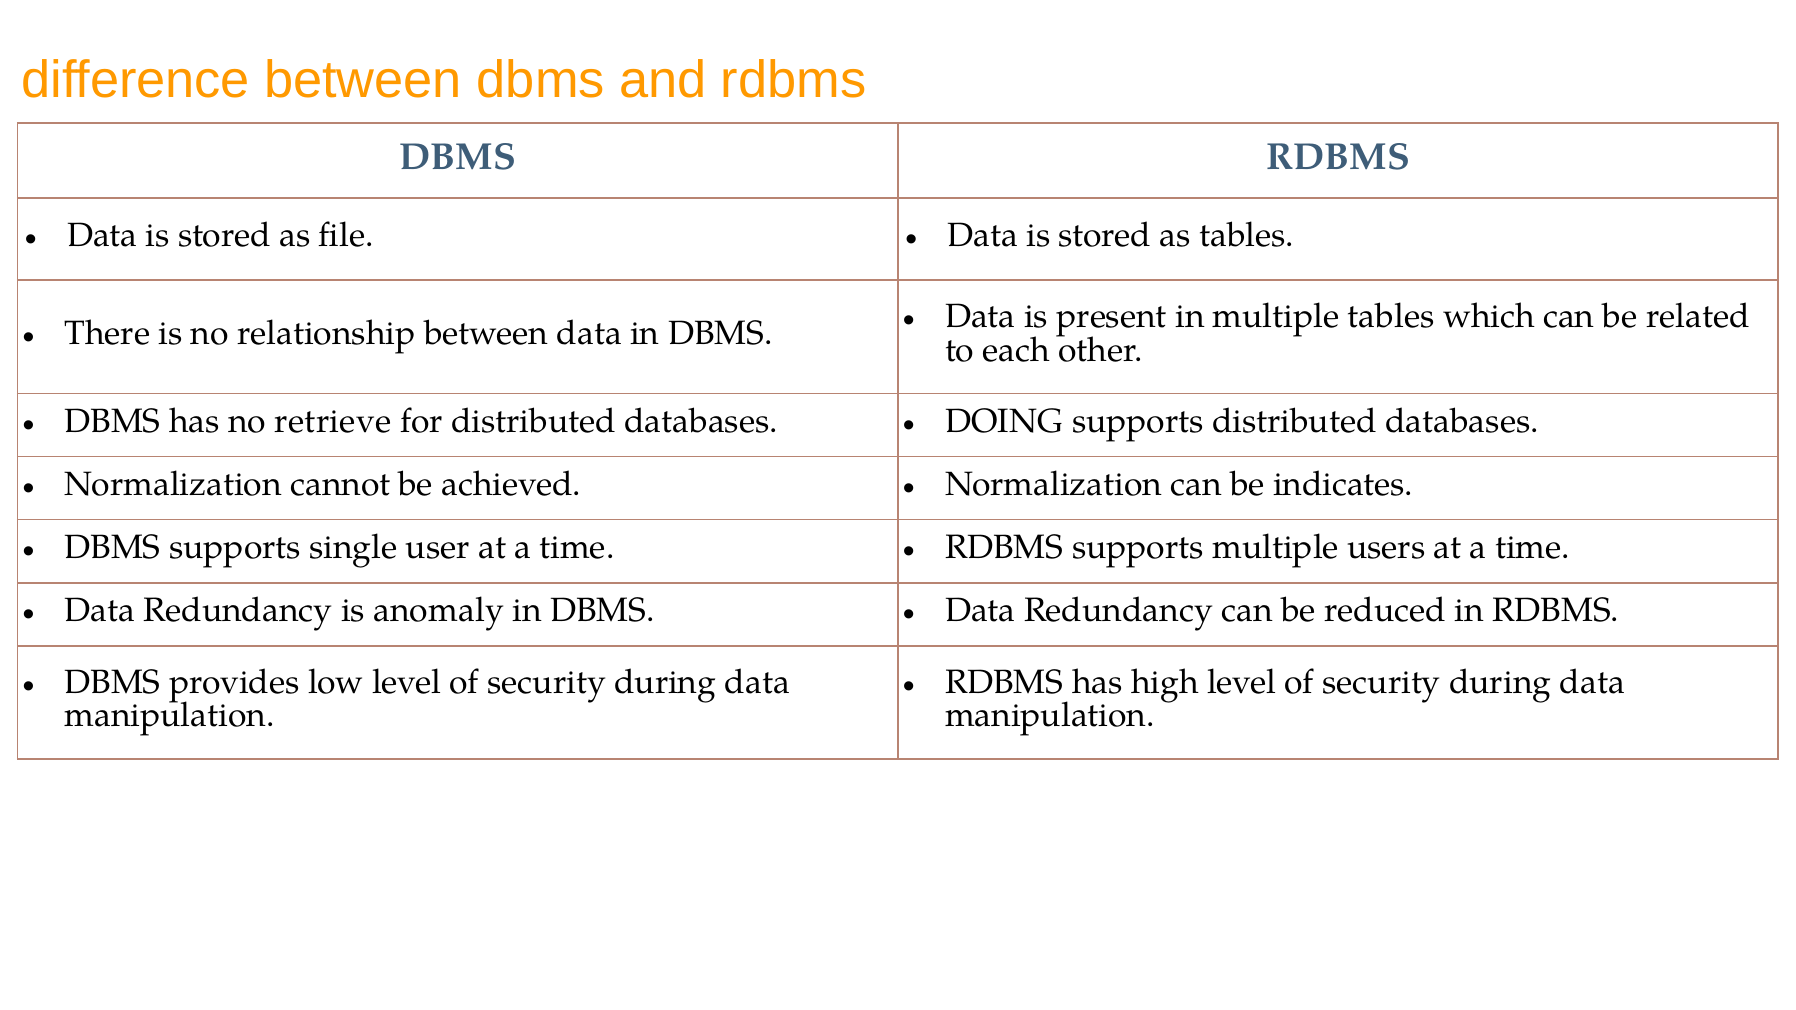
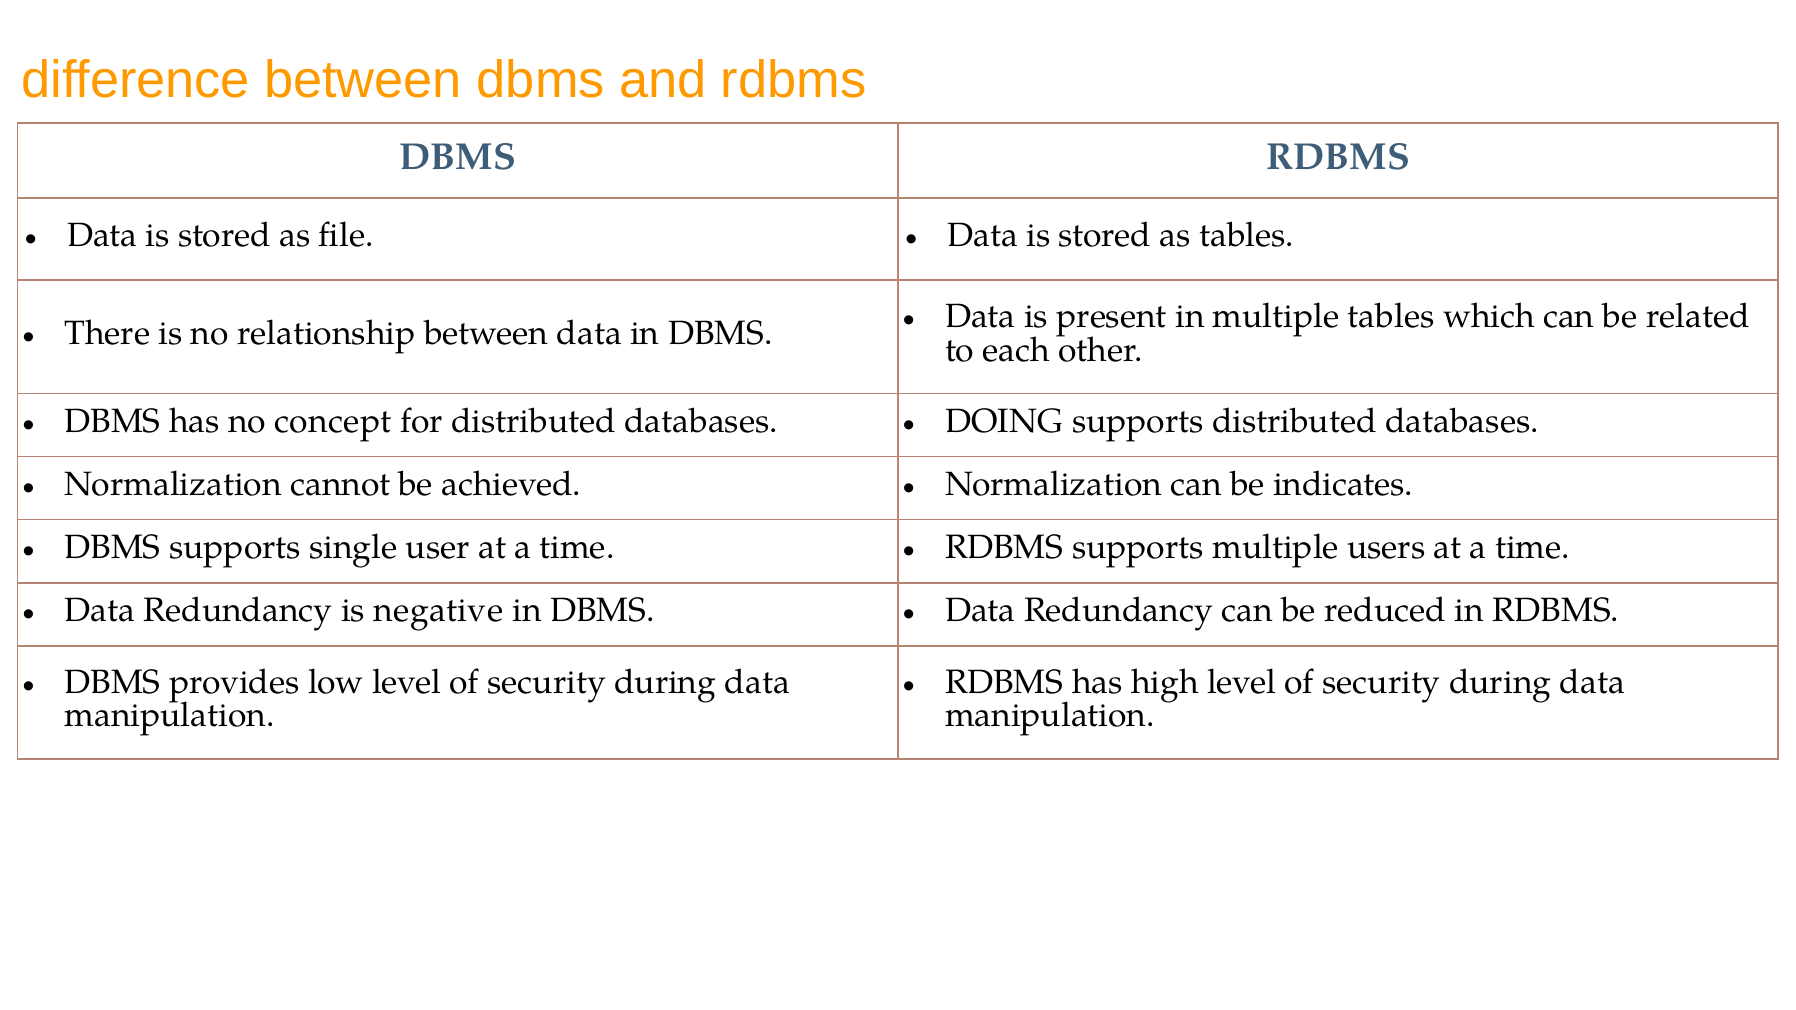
retrieve: retrieve -> concept (333, 422)
anomaly: anomaly -> negative (438, 611)
